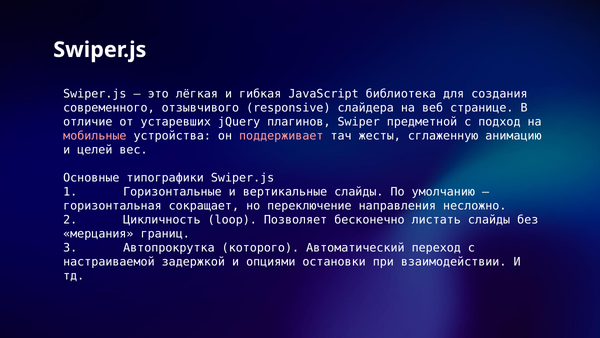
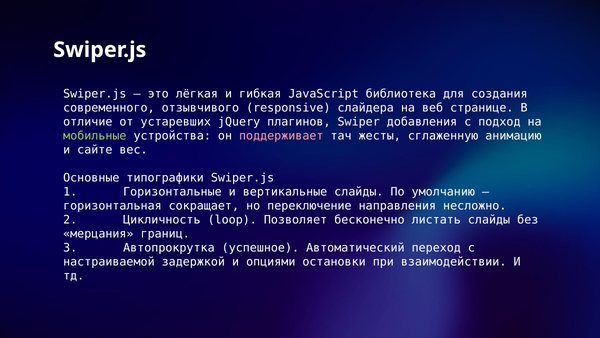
предметной: предметной -> добавления (422, 122)
мобильные colour: pink -> light green (95, 136)
целей: целей -> сайте (95, 150)
которого: которого -> успешное (260, 248)
